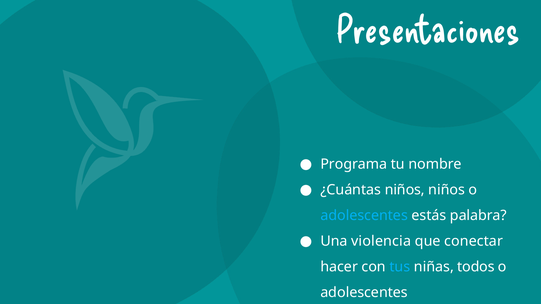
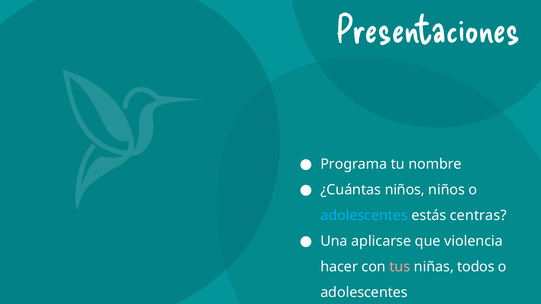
palabra: palabra -> centras (478, 216)
violencia: violencia -> aplicarse (381, 241)
conectar: conectar -> violencia (474, 241)
tus colour: light blue -> pink (400, 267)
